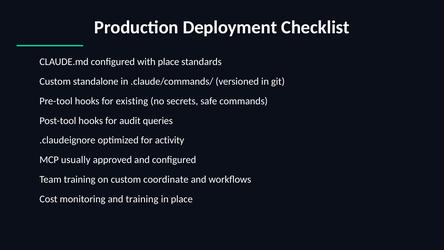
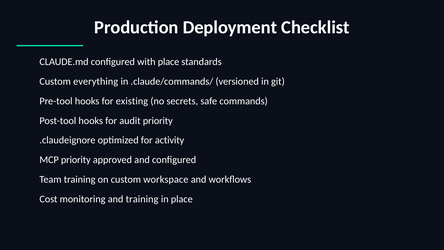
standalone: standalone -> everything (96, 81)
audit queries: queries -> priority (158, 121)
usually: usually -> priority (76, 160)
coordinate: coordinate -> workspace (166, 179)
